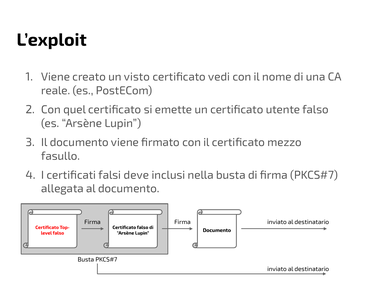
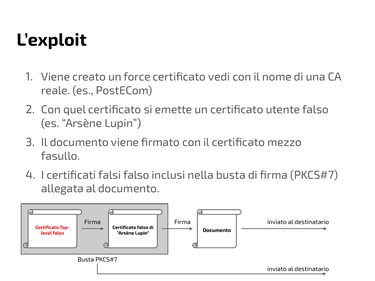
visto: visto -> force (137, 77)
falsi deve: deve -> falso (136, 175)
